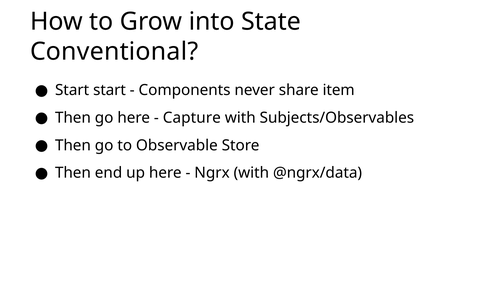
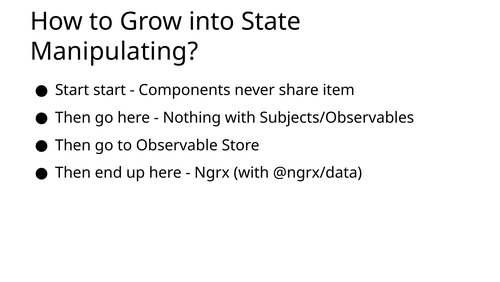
Conventional: Conventional -> Manipulating (114, 51)
Capture: Capture -> Nothing (192, 117)
